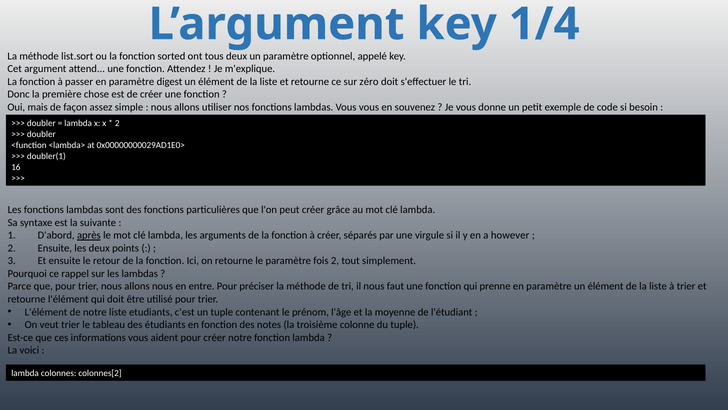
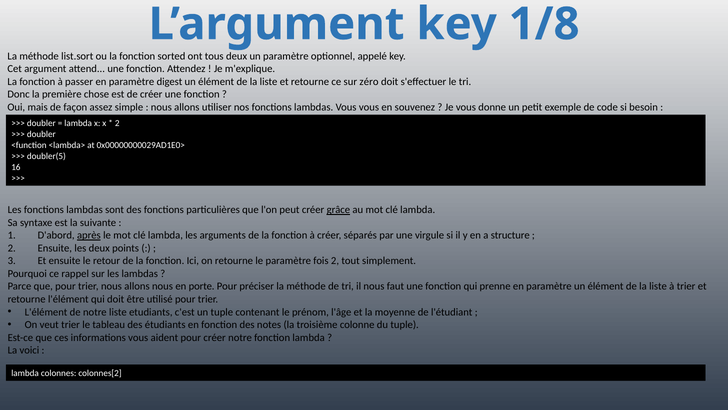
1/4: 1/4 -> 1/8 (544, 24)
doubler(1: doubler(1 -> doubler(5 (46, 156)
grâce underline: none -> present (338, 210)
however: however -> structure (510, 235)
entre: entre -> porte (202, 286)
